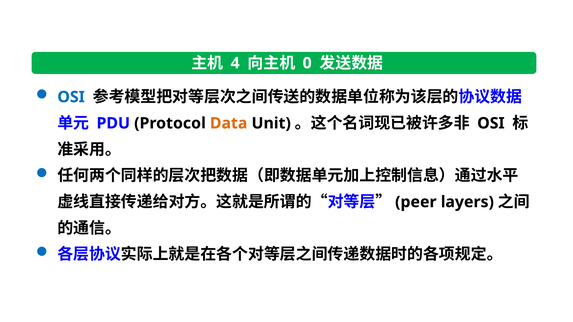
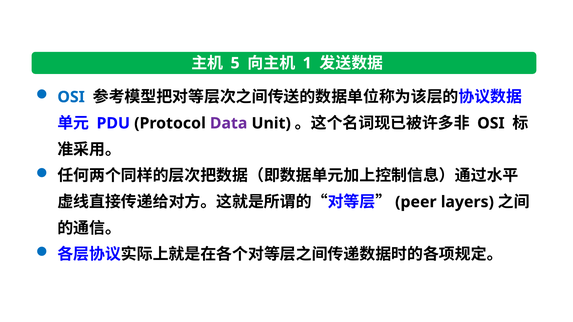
4: 4 -> 5 (235, 63)
0: 0 -> 1 (307, 63)
Data colour: orange -> purple (229, 123)
